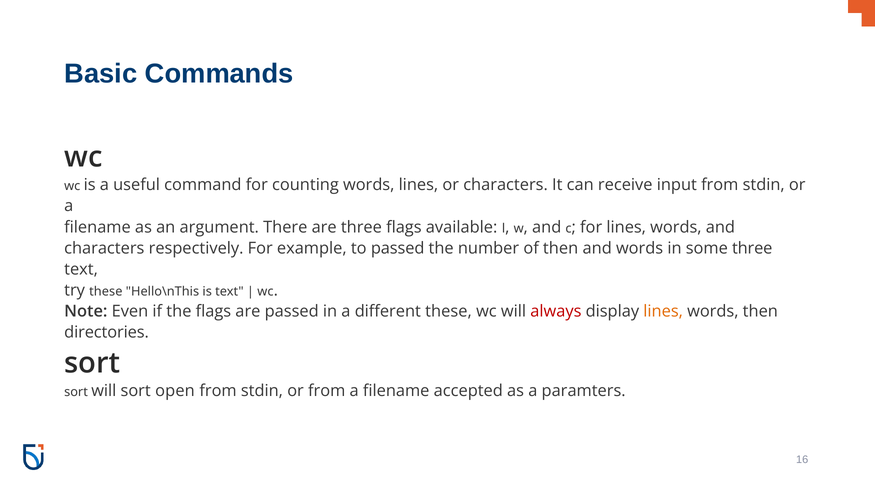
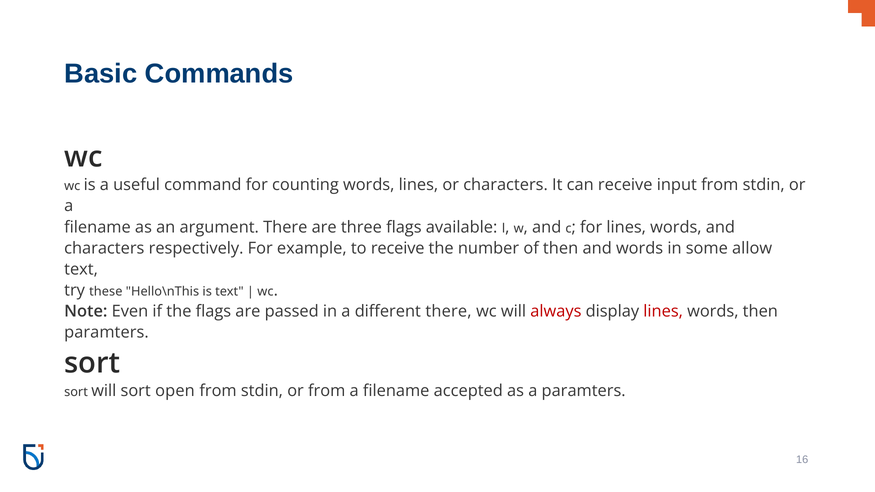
to passed: passed -> receive (398, 248)
some three: three -> allow (752, 248)
different these: these -> there (448, 311)
lines colour: orange -> red (663, 311)
directories: directories -> paramters (106, 332)
